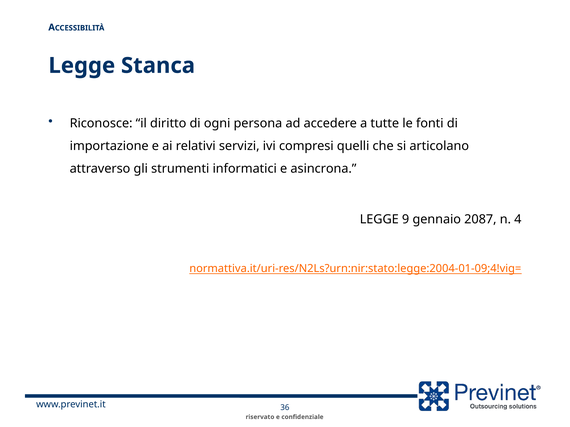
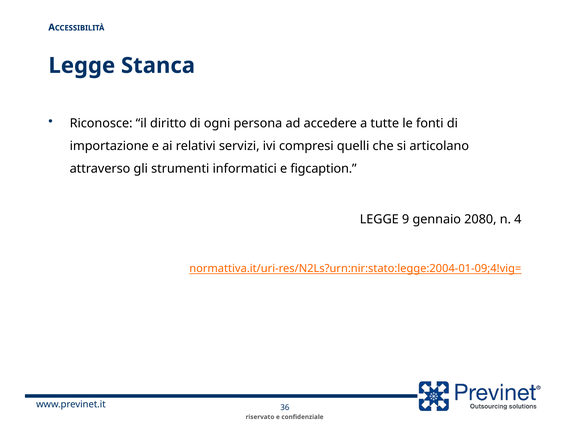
asincrona: asincrona -> figcaption (323, 169)
2087: 2087 -> 2080 (480, 220)
